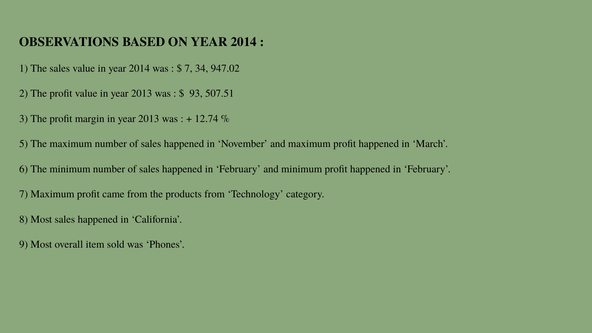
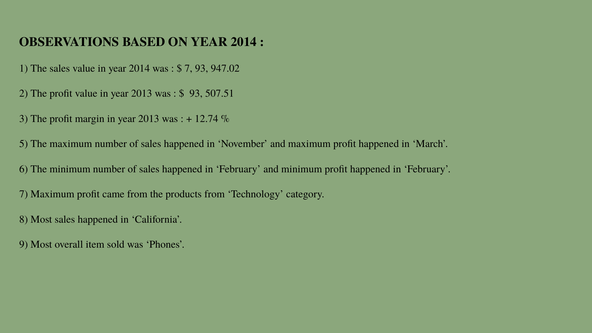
7 34: 34 -> 93 (202, 68)
